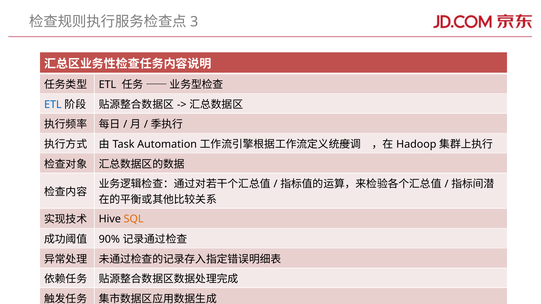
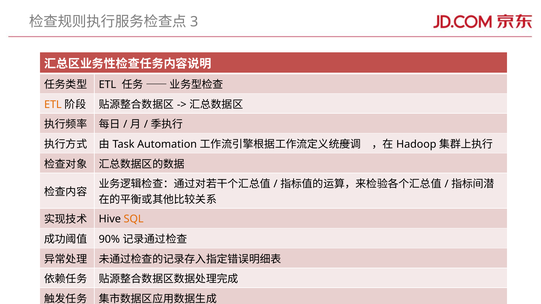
ETL colour: blue -> orange (53, 105)
